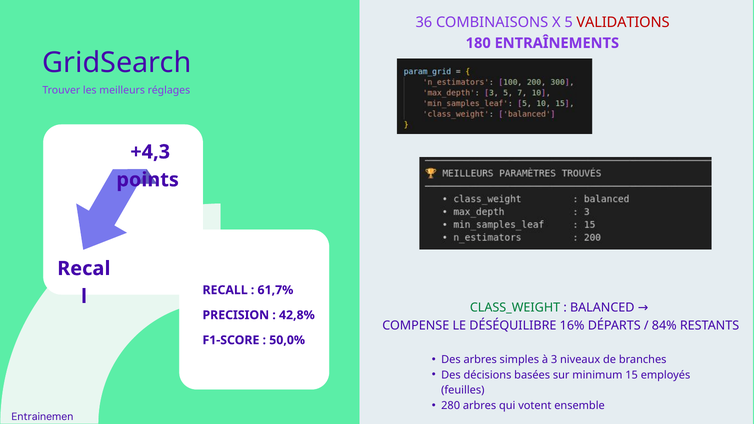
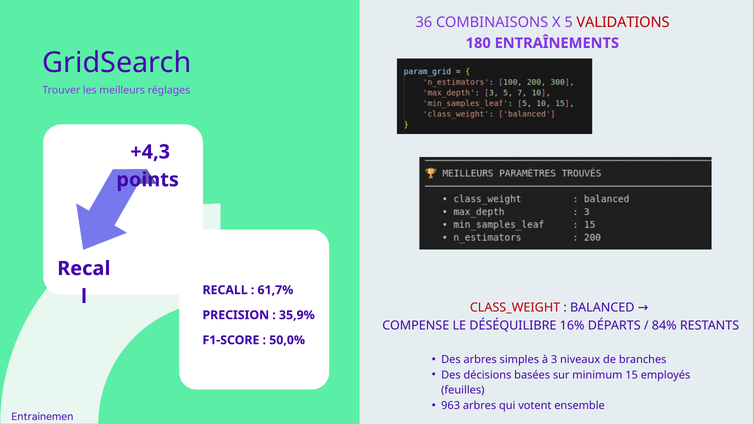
CLASS_WEIGHT colour: green -> red (515, 308)
42,8%: 42,8% -> 35,9% (297, 315)
280: 280 -> 963 (451, 406)
